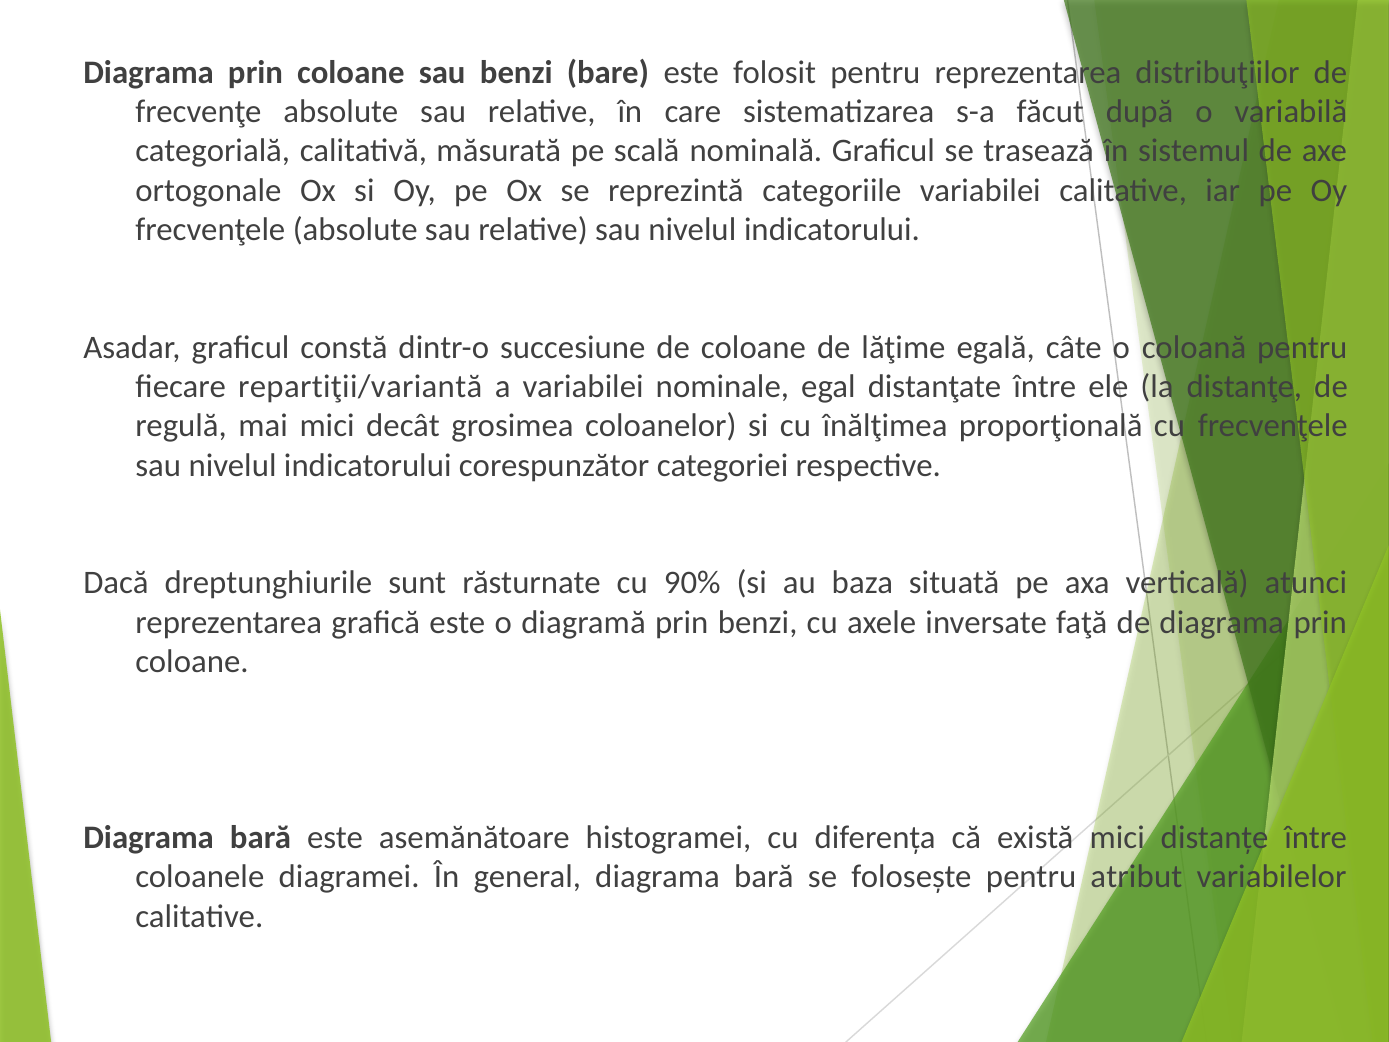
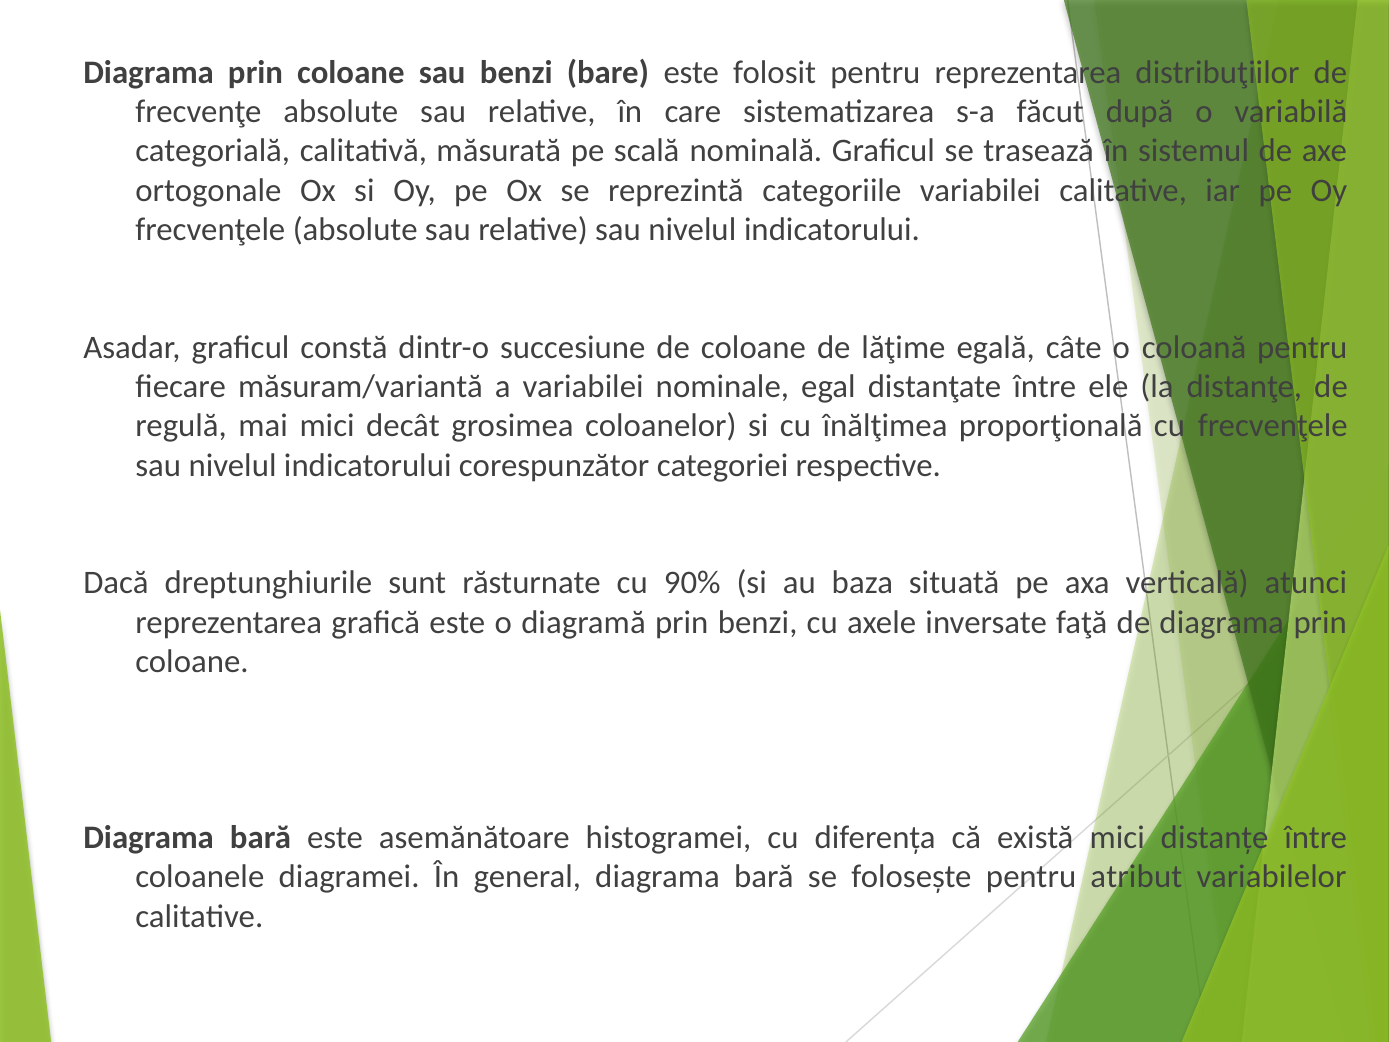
repartiţii/variantă: repartiţii/variantă -> măsuram/variantă (360, 387)
